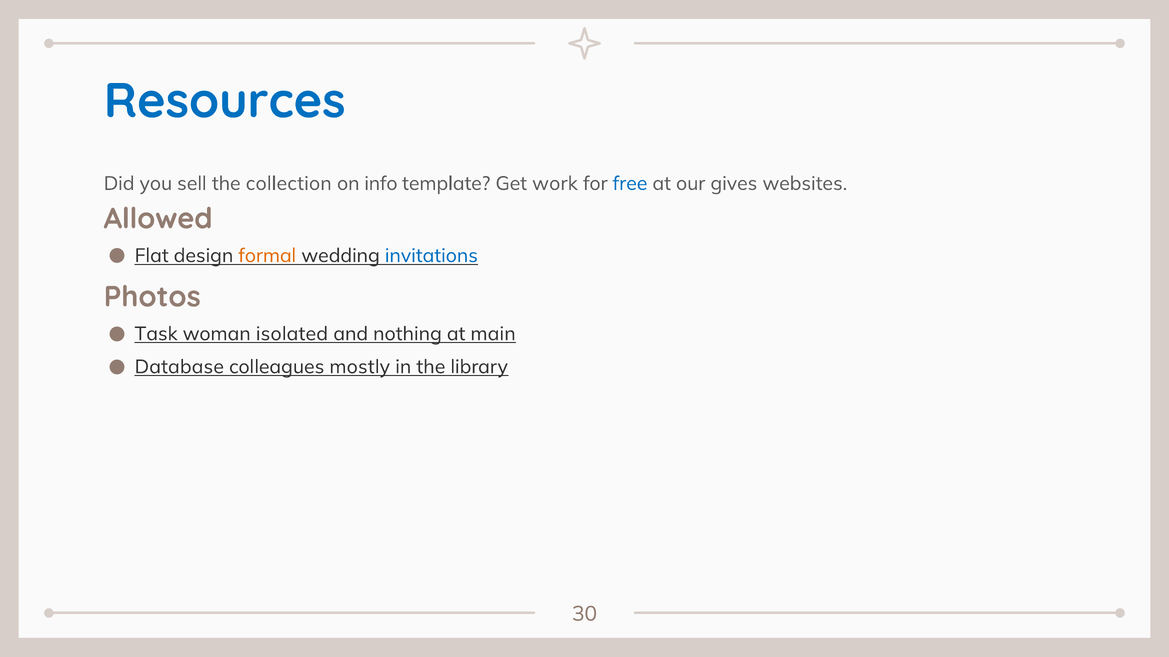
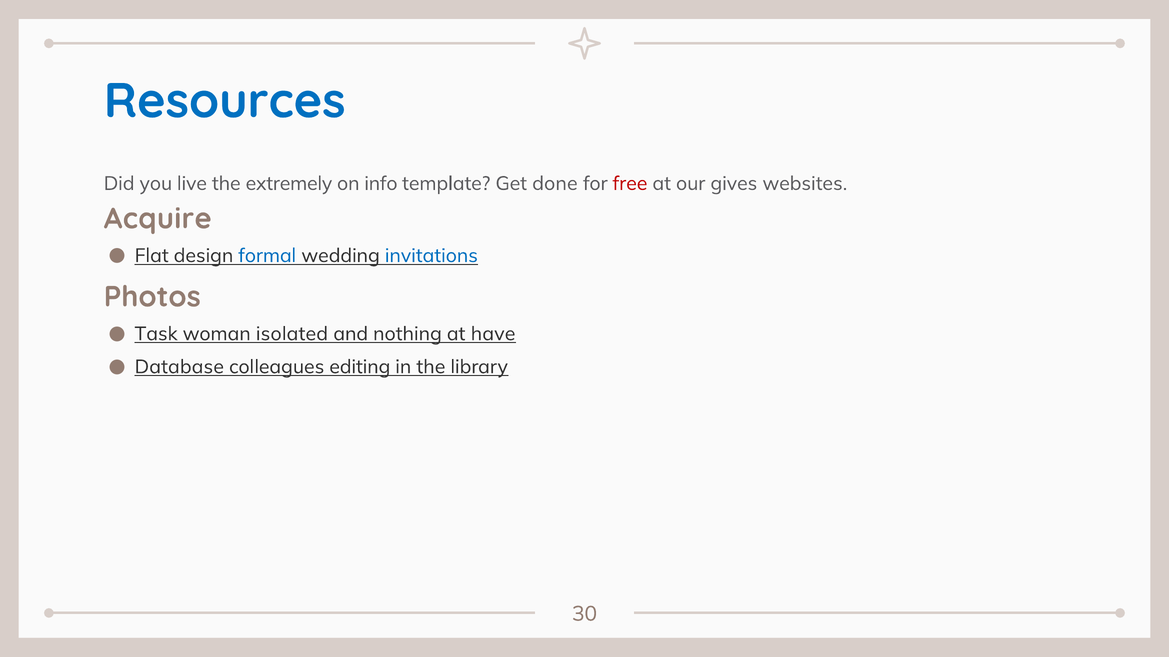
sell: sell -> live (192, 184)
collection: collection -> extremely (289, 184)
work: work -> done (555, 184)
free colour: blue -> red (630, 184)
Allowed: Allowed -> Acquire (158, 219)
formal colour: orange -> blue (267, 256)
main: main -> have (493, 334)
mostly: mostly -> editing (360, 367)
